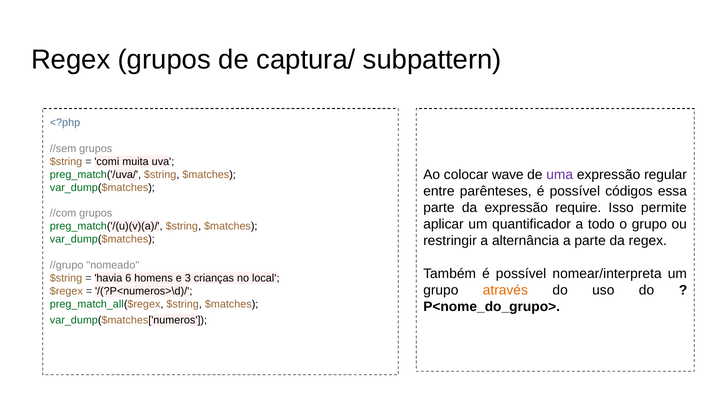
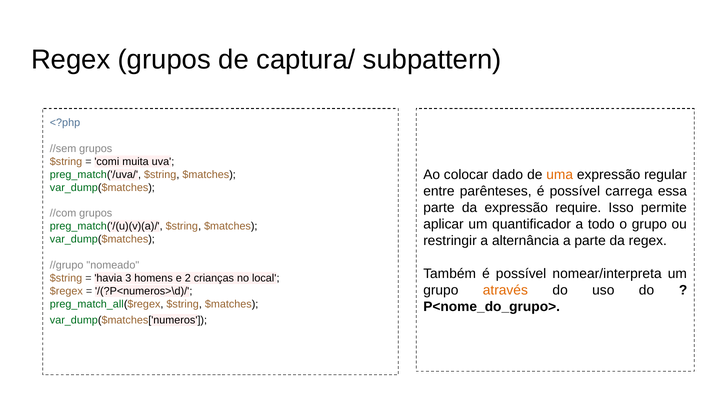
wave: wave -> dado (508, 175)
uma colour: purple -> orange (560, 175)
códigos: códigos -> carrega (629, 191)
6: 6 -> 3 (128, 278)
3: 3 -> 2 (188, 278)
